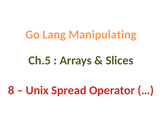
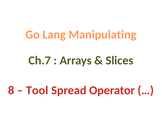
Ch.5: Ch.5 -> Ch.7 (40, 61)
Unix: Unix -> Tool (37, 91)
